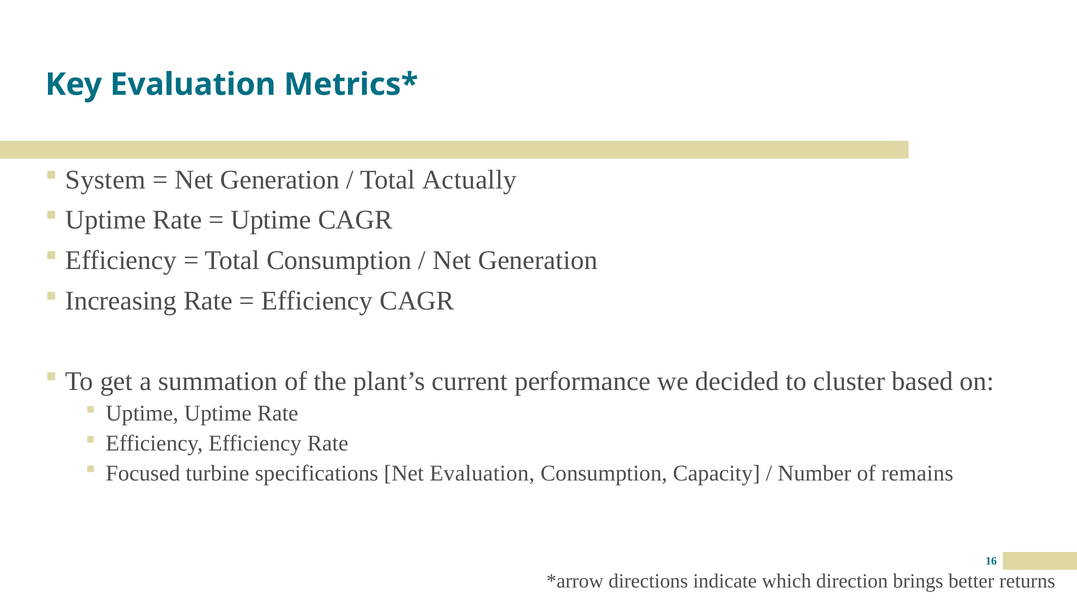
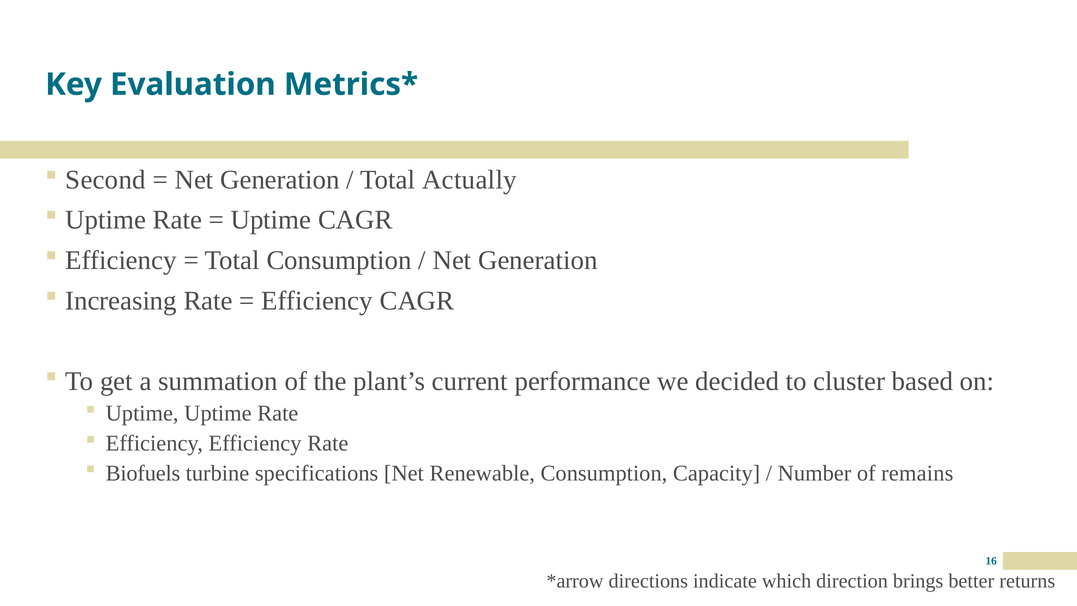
System: System -> Second (106, 180)
Focused: Focused -> Biofuels (143, 473)
Net Evaluation: Evaluation -> Renewable (482, 473)
